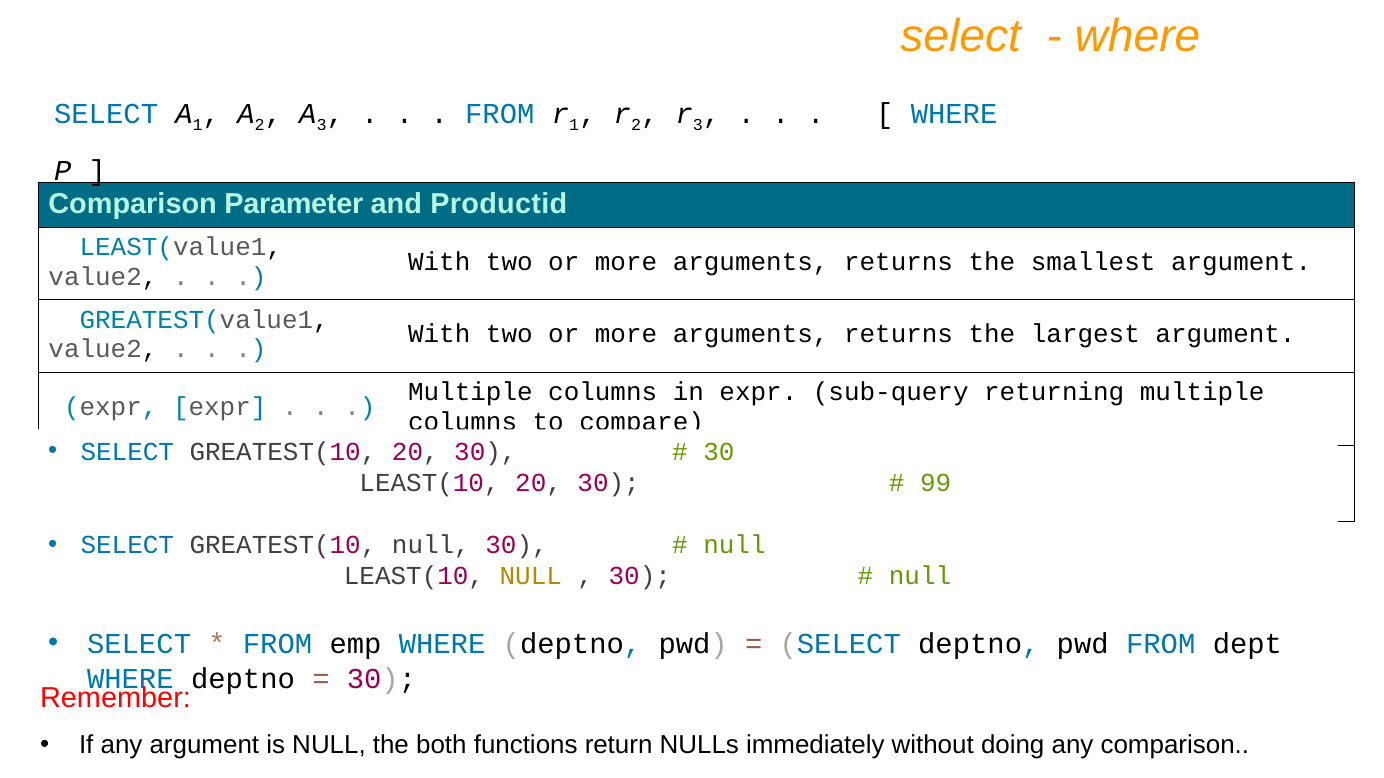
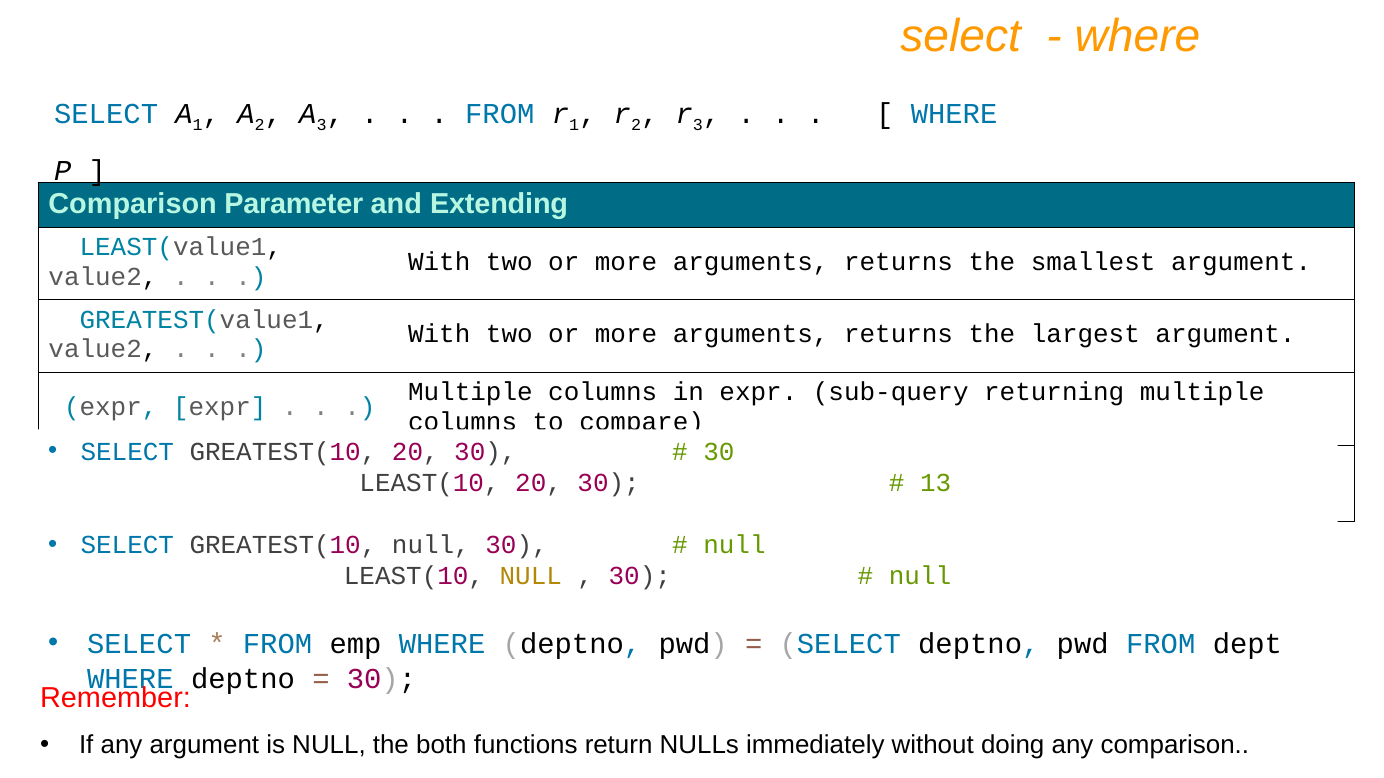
Productid: Productid -> Extending (499, 204)
99: 99 -> 13 (936, 483)
